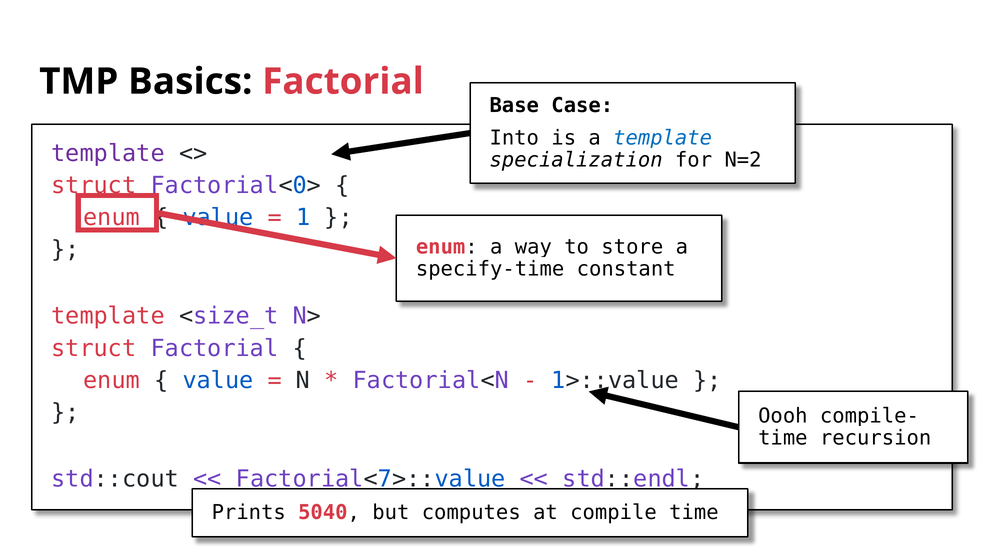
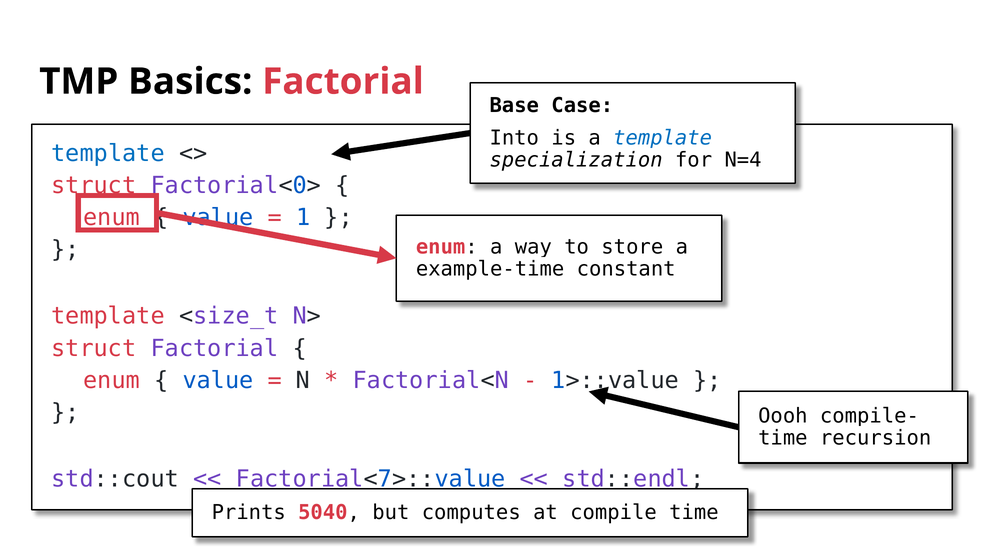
template colour: purple -> blue (108, 153)
N=2: N=2 -> N=4 (743, 160)
specify-time: specify-time -> example-time (490, 269)
